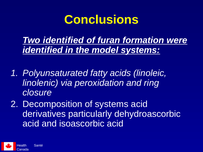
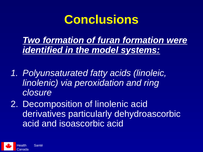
Two identified: identified -> formation (63, 40)
of systems: systems -> linolenic (112, 104)
